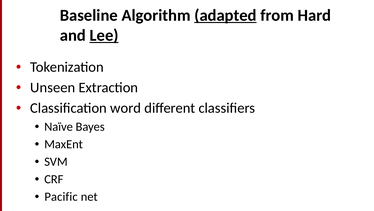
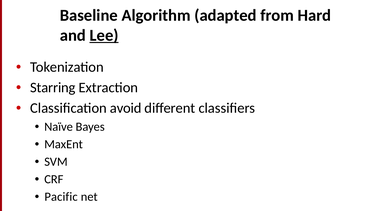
adapted underline: present -> none (225, 15)
Unseen: Unseen -> Starring (53, 87)
word: word -> avoid (126, 108)
